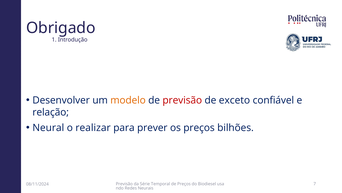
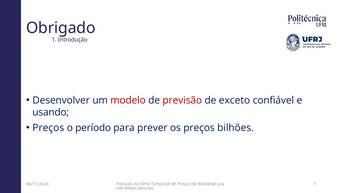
modelo colour: orange -> red (128, 100)
relação: relação -> usando (51, 112)
Neural: Neural -> Preços (48, 127)
realizar: realizar -> período (93, 127)
